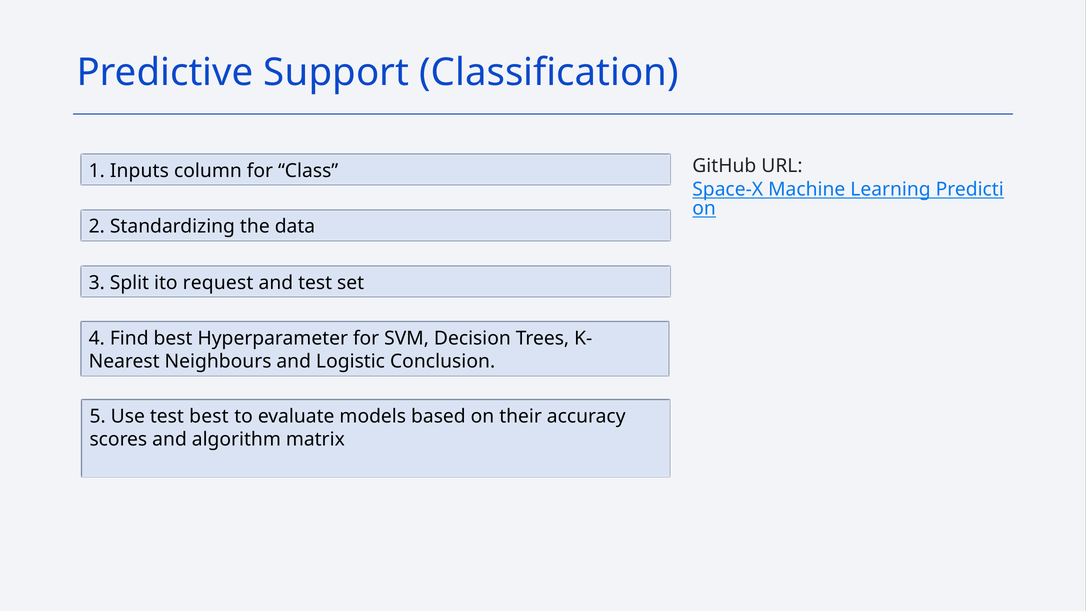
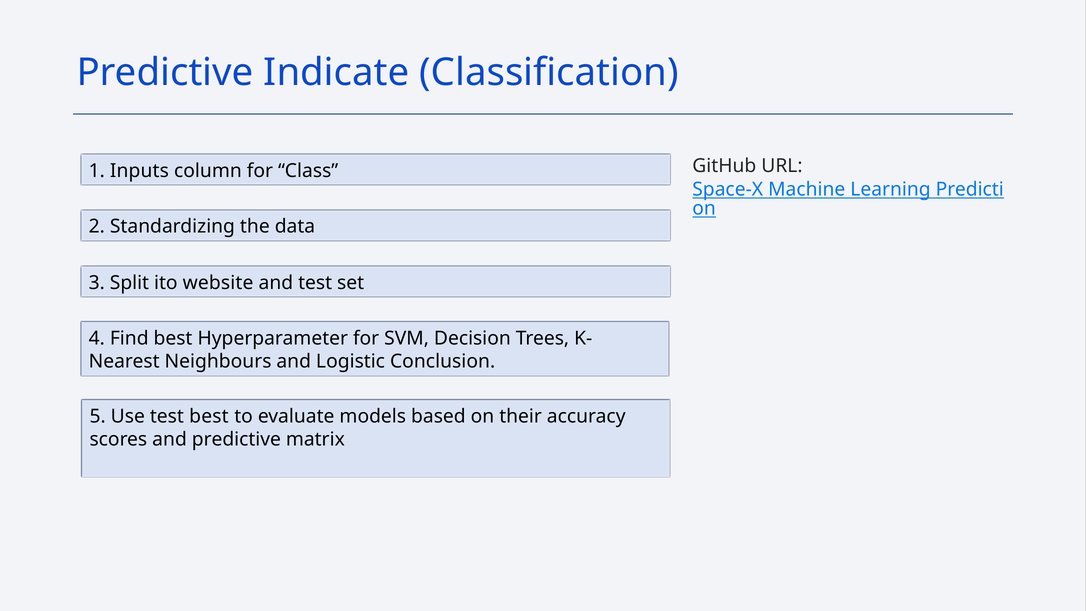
Support: Support -> Indicate (336, 73)
request: request -> website (218, 283)
and algorithm: algorithm -> predictive (236, 439)
